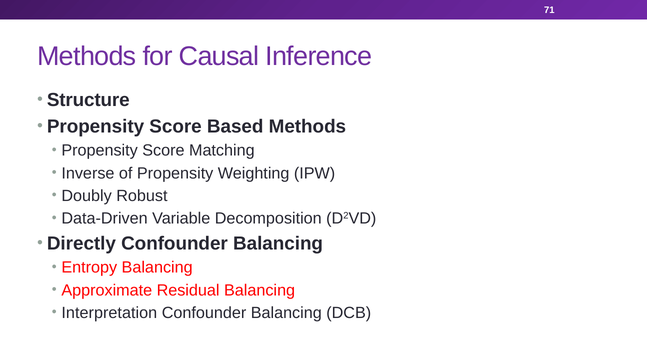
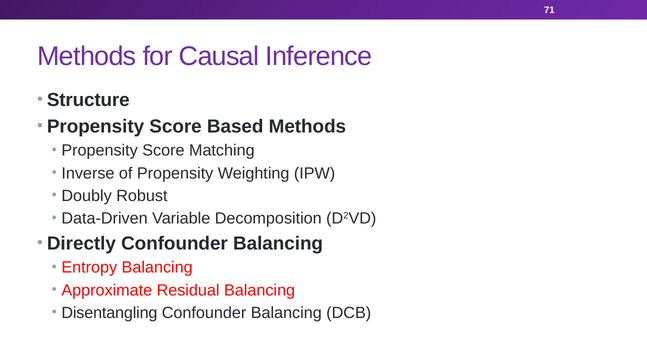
Interpretation: Interpretation -> Disentangling (109, 313)
